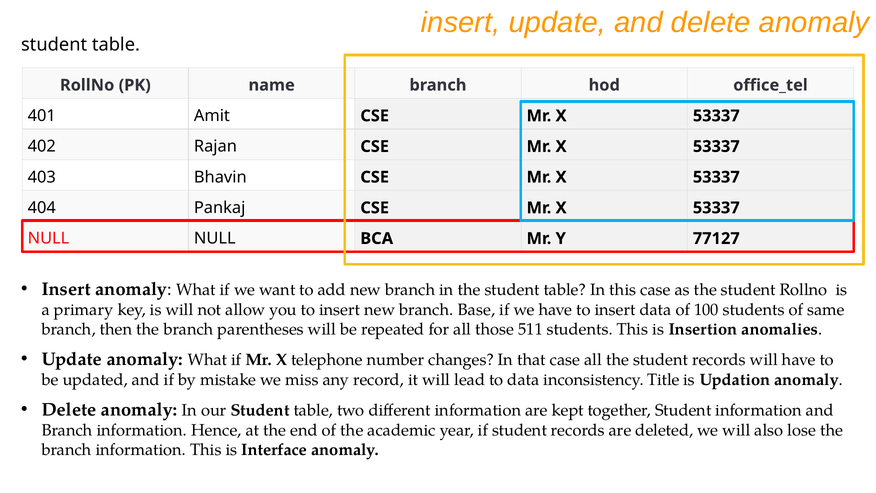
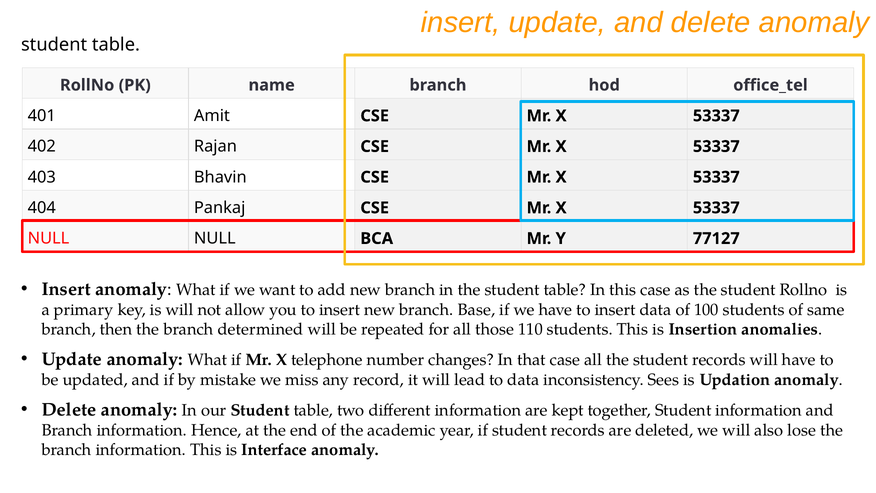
parentheses: parentheses -> determined (261, 329)
511: 511 -> 110 (531, 329)
Title: Title -> Sees (663, 380)
